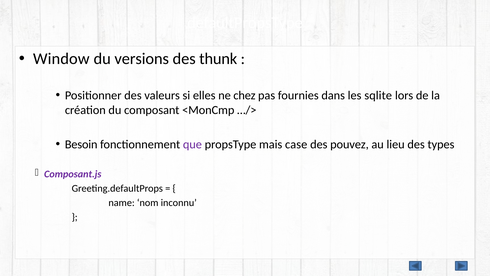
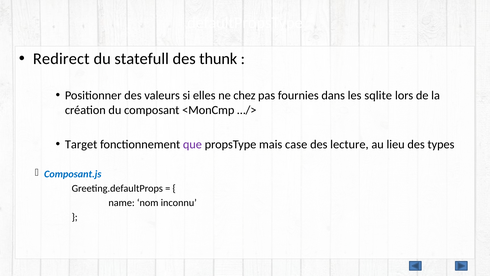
Window: Window -> Redirect (61, 59)
versions: versions -> statefull (142, 59)
Besoin: Besoin -> Target (81, 144)
pouvez: pouvez -> lecture (349, 144)
Composant.js colour: purple -> blue (73, 174)
